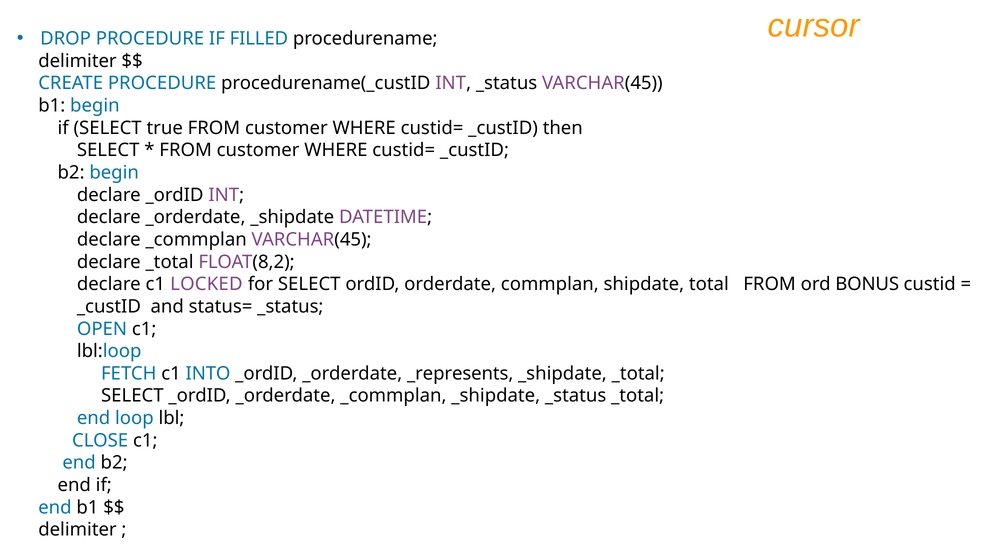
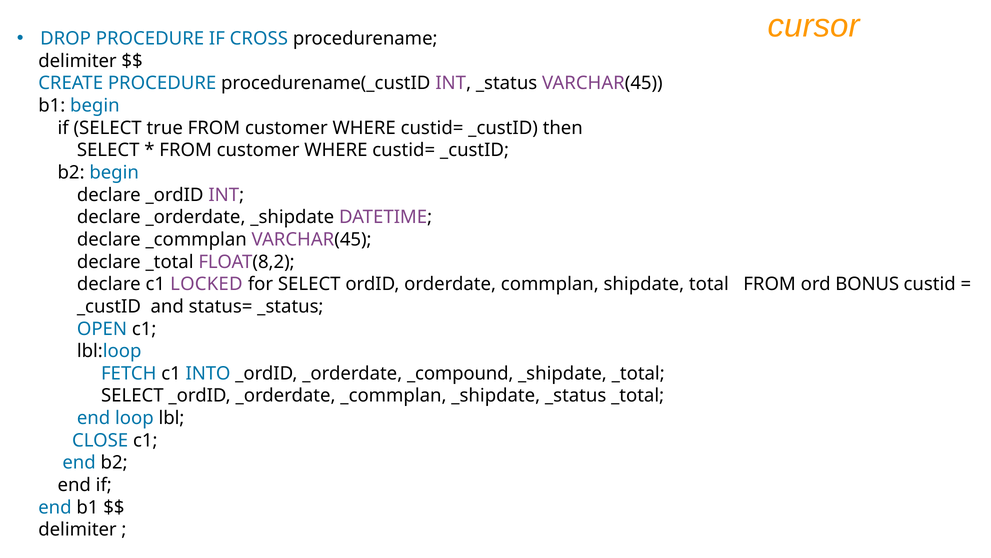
FILLED: FILLED -> CROSS (259, 39)
_represents: _represents -> _compound (460, 373)
